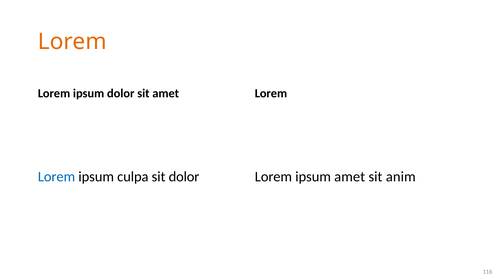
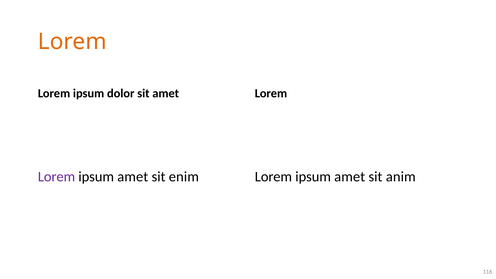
Lorem colour: blue -> purple (57, 177)
culpa: culpa -> amet (133, 177)
sit dolor: dolor -> enim (184, 177)
